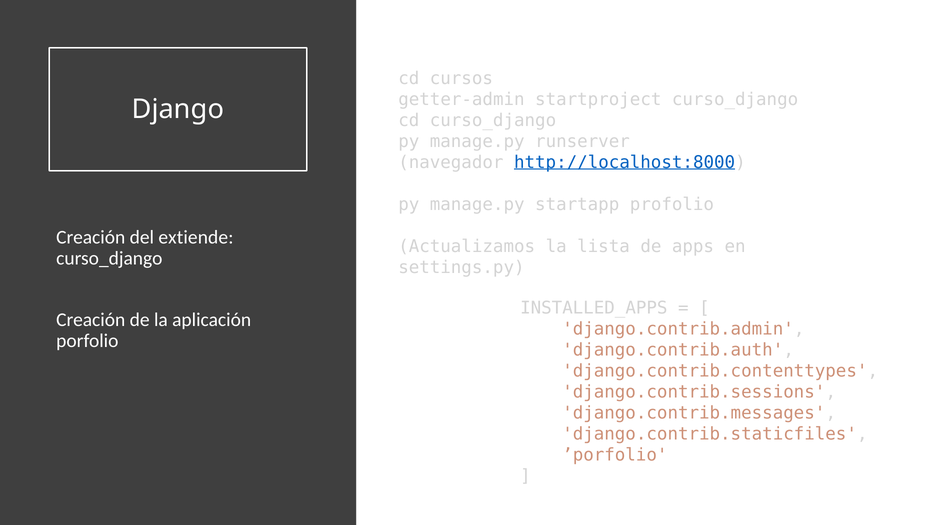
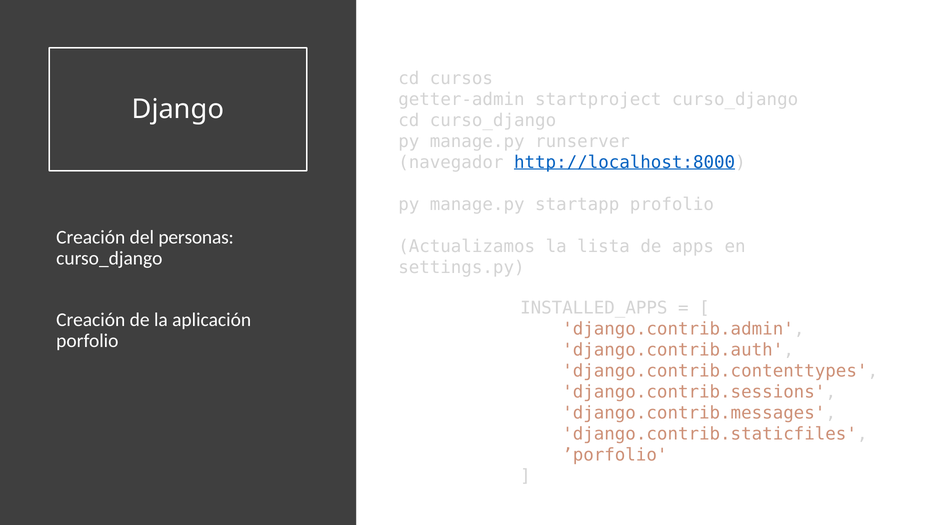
extiende: extiende -> personas (196, 237)
